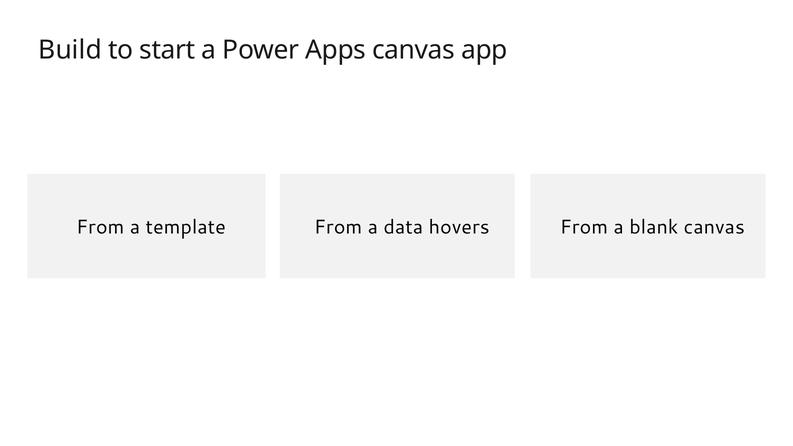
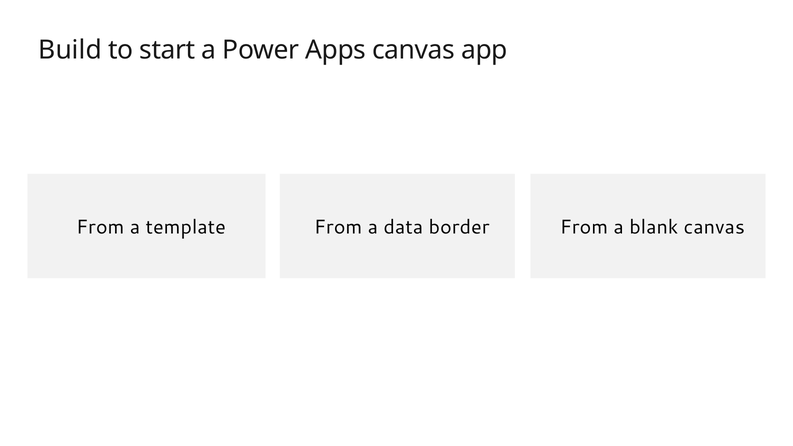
hovers: hovers -> border (459, 227)
